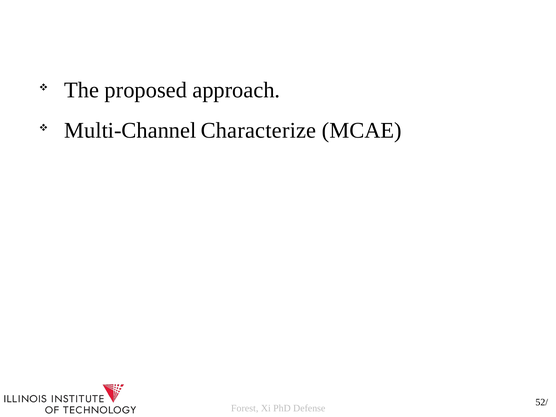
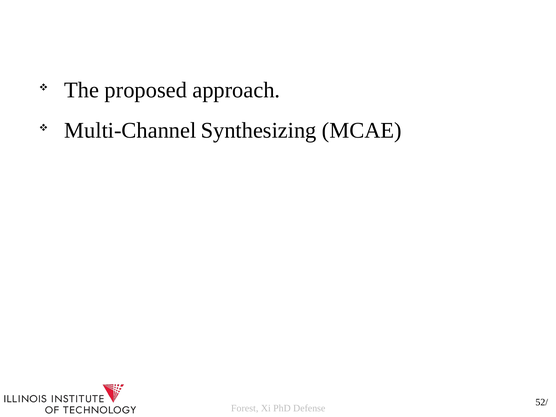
Characterize: Characterize -> Synthesizing (259, 130)
